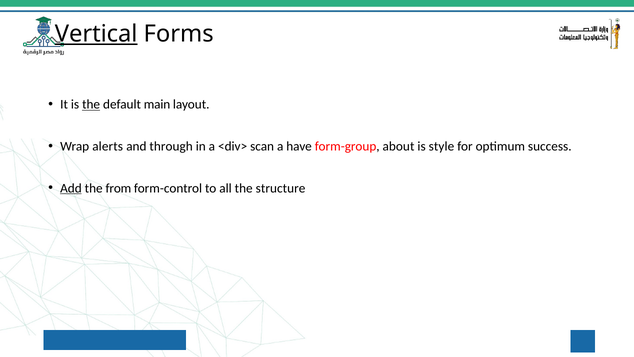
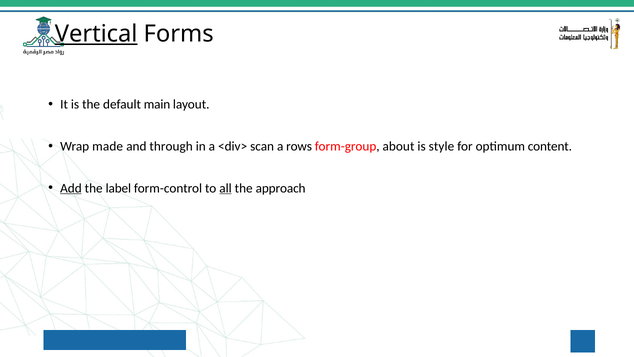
the underline: present -> none (91, 104)
alerts: alerts -> made (108, 146)
have: have -> rows (299, 146)
success: success -> content (550, 146)
from: from -> label (118, 188)
all underline: none -> present (226, 188)
structure: structure -> approach (281, 188)
